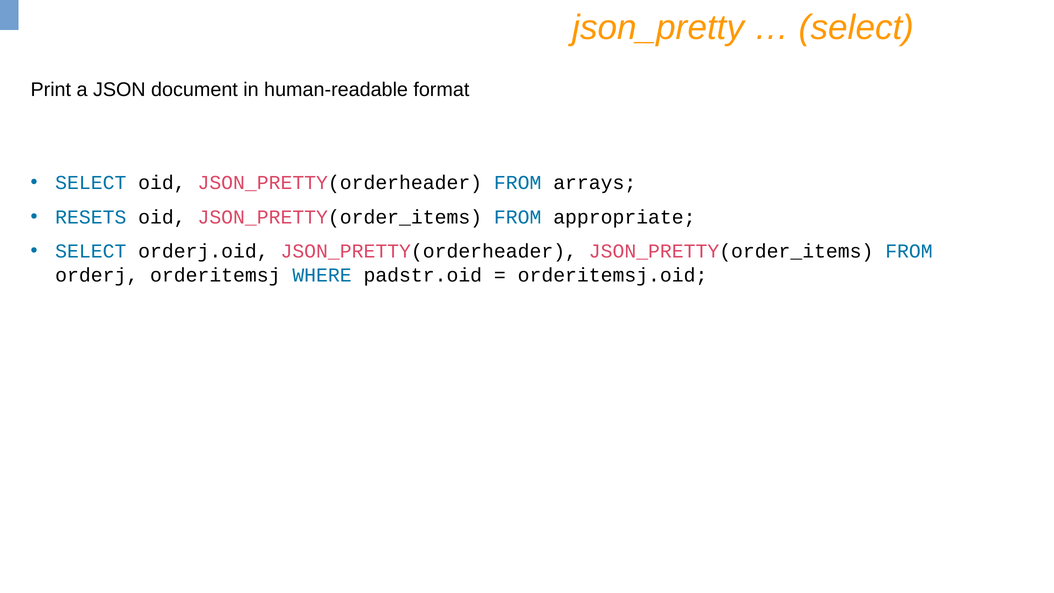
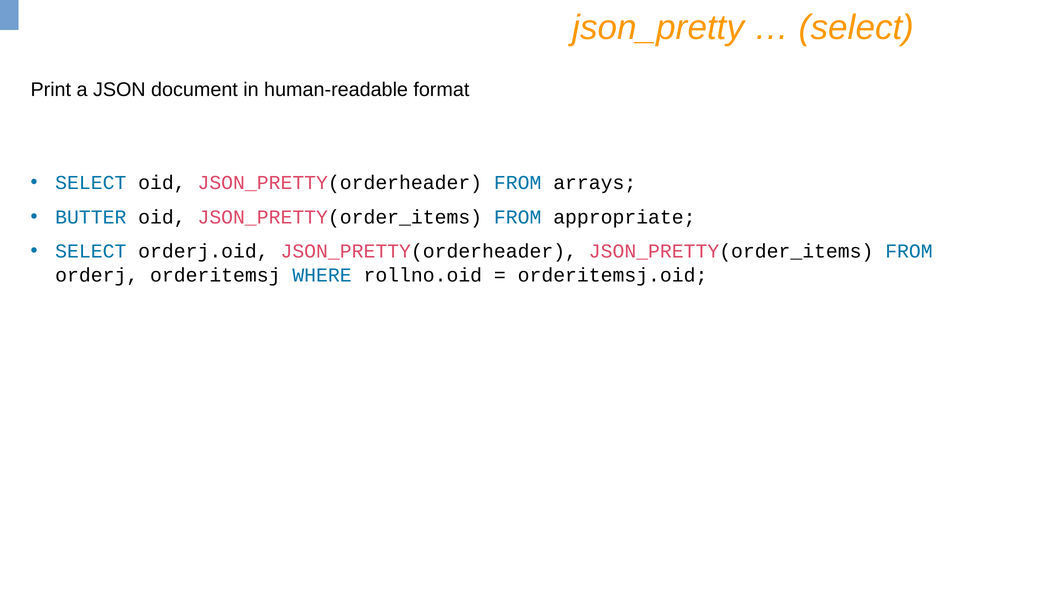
RESETS: RESETS -> BUTTER (91, 217)
padstr.oid: padstr.oid -> rollno.oid (423, 275)
